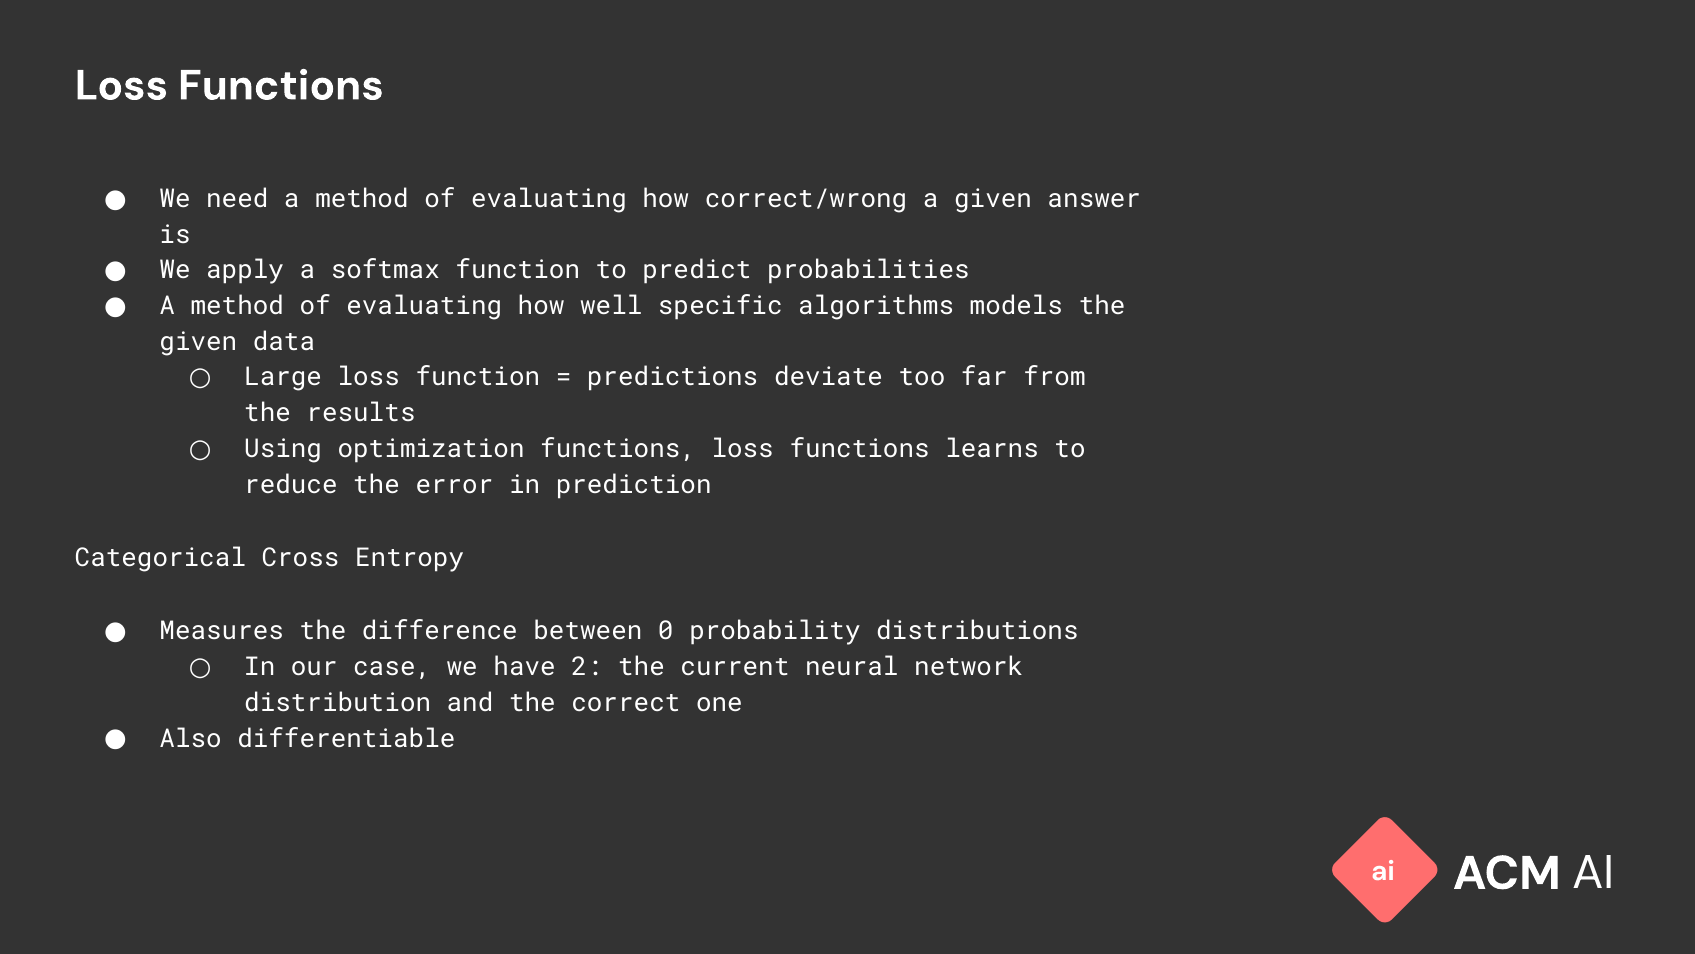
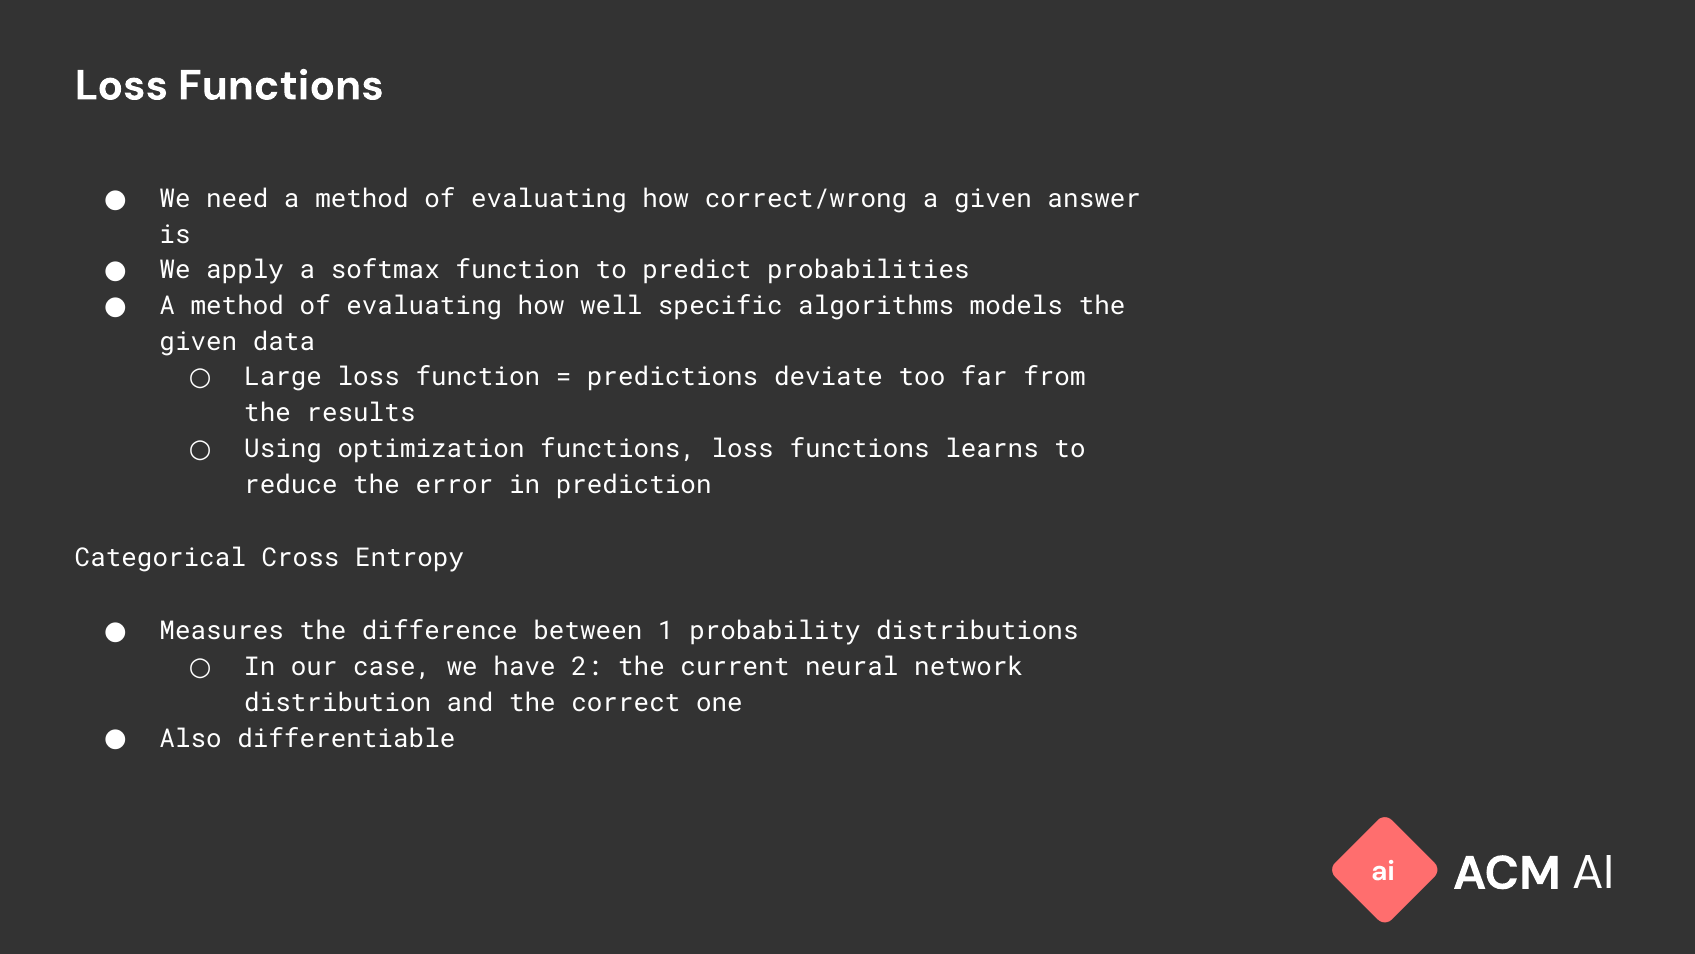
0: 0 -> 1 (666, 631)
